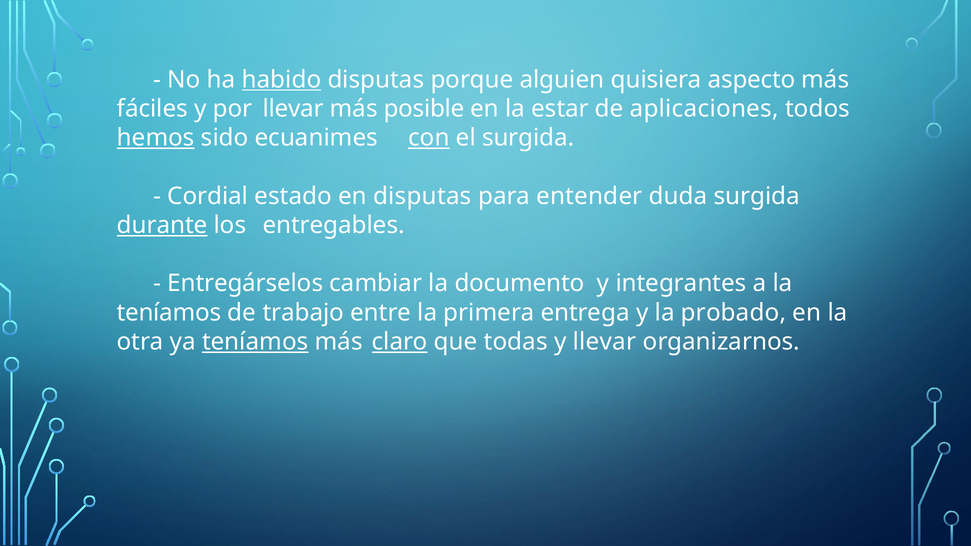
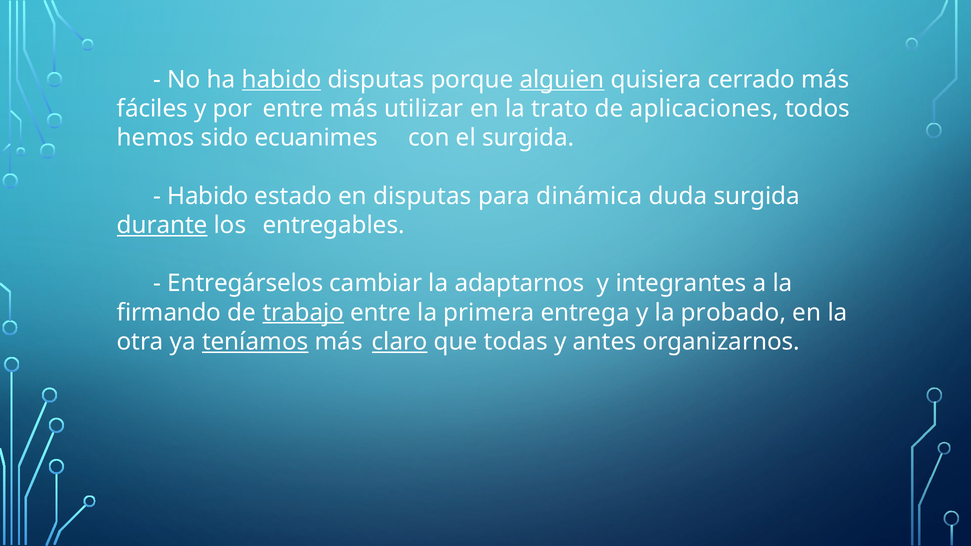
alguien underline: none -> present (562, 80)
aspecto: aspecto -> cerrado (752, 80)
por llevar: llevar -> entre (293, 109)
posible: posible -> utilizar (424, 109)
estar: estar -> trato (560, 109)
hemos underline: present -> none (156, 138)
con underline: present -> none (429, 138)
Cordial: Cordial -> Habido (208, 196)
entender: entender -> dinámica (589, 196)
documento: documento -> adaptarnos (519, 284)
teníamos: teníamos -> firmando (169, 313)
trabajo underline: none -> present (303, 313)
y llevar: llevar -> antes (605, 342)
